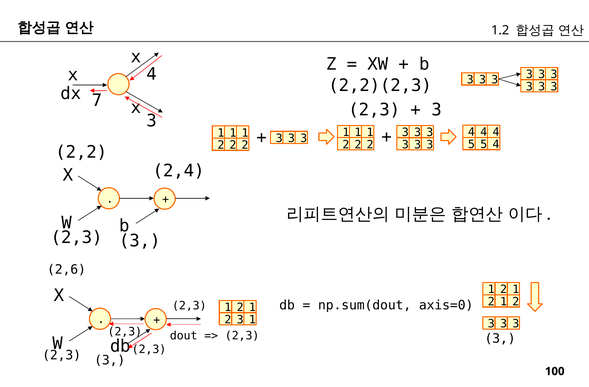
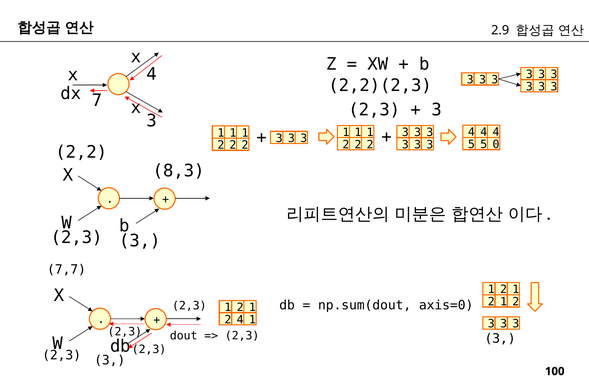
1.2: 1.2 -> 2.9 (500, 30)
5 4: 4 -> 0 (496, 144)
2,4: 2,4 -> 8,3 (179, 171)
2,6: 2,6 -> 7,7 (66, 270)
3: 3 -> 4 (240, 320)
